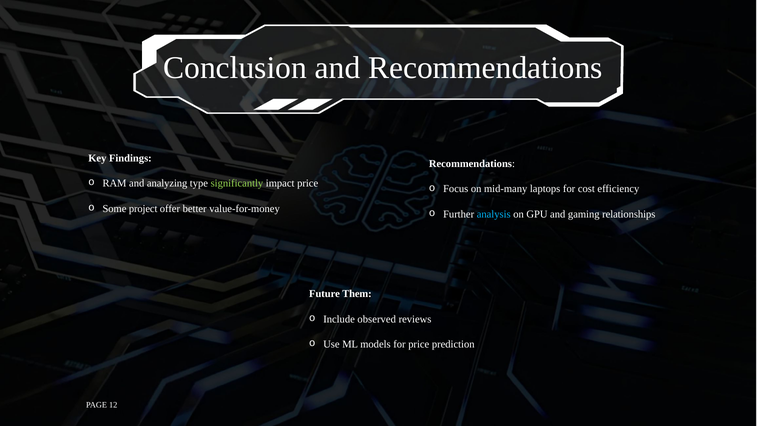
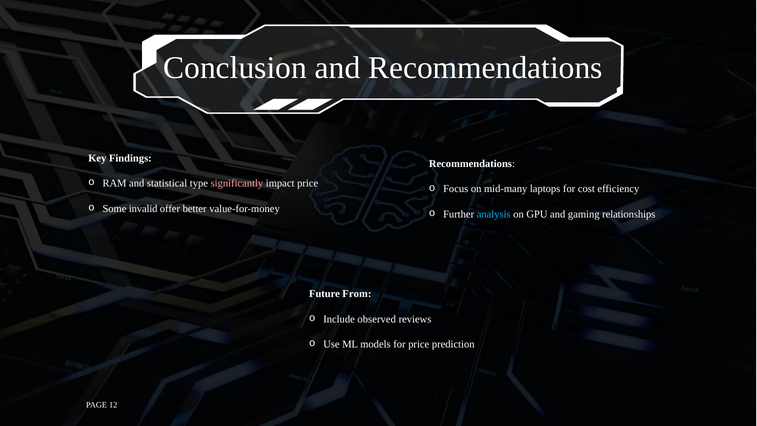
analyzing: analyzing -> statistical (167, 183)
significantly colour: light green -> pink (237, 183)
project: project -> invalid (143, 208)
Them: Them -> From (357, 294)
